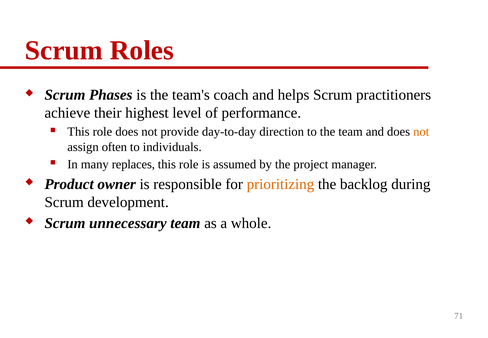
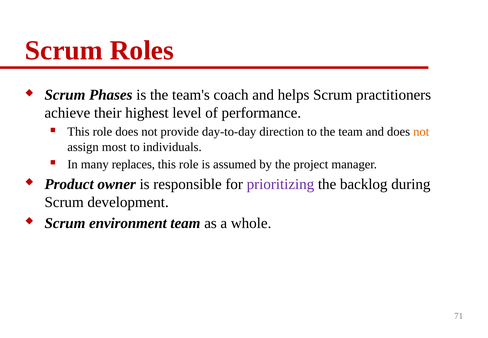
often: often -> most (114, 147)
prioritizing colour: orange -> purple (280, 184)
unnecessary: unnecessary -> environment (128, 223)
